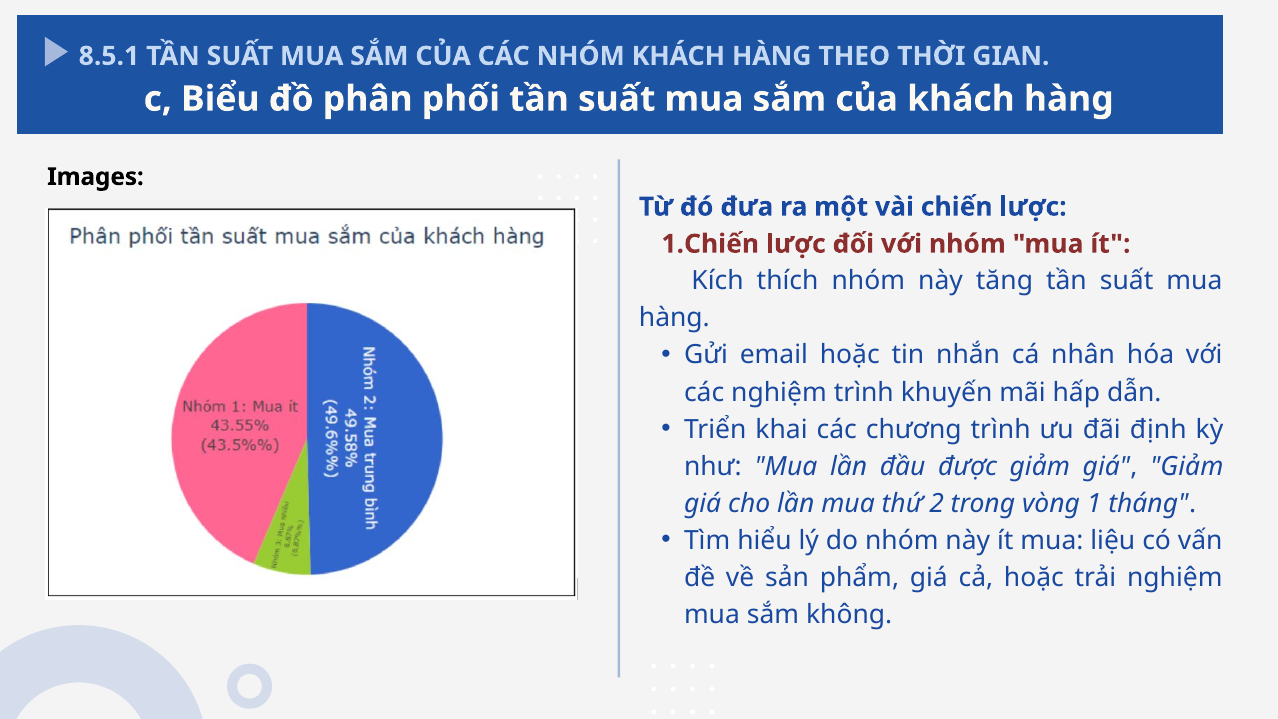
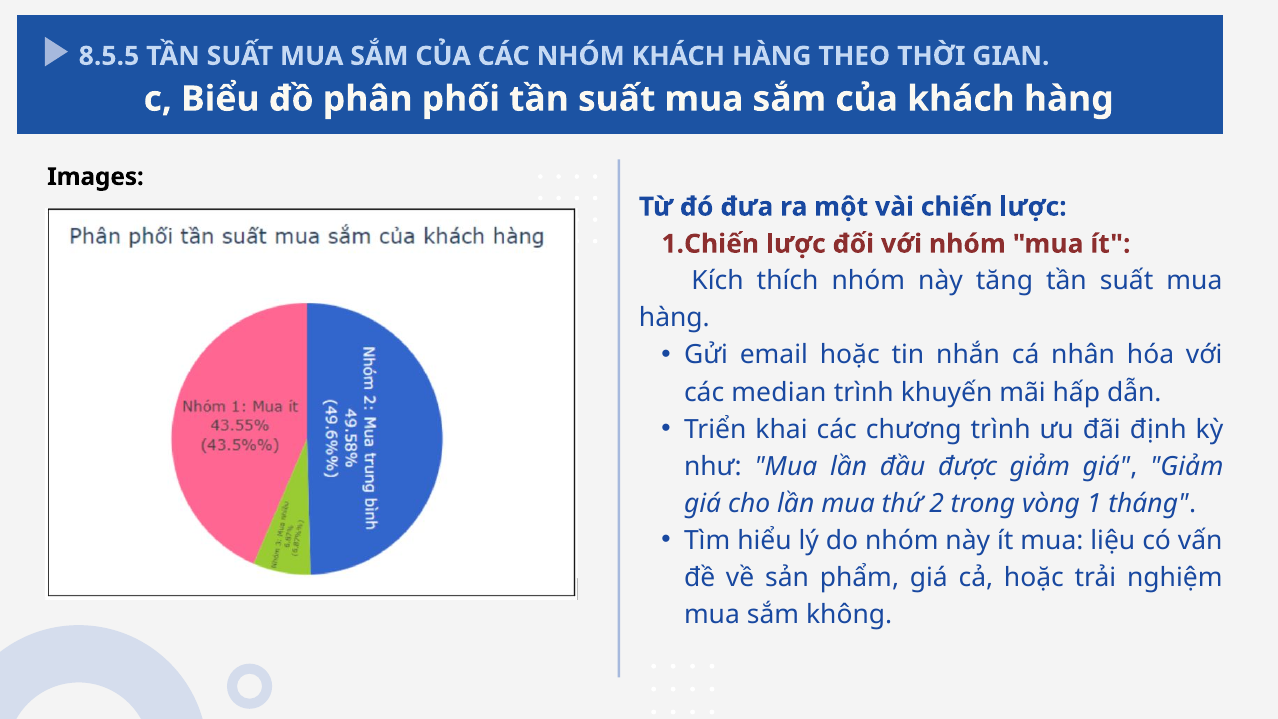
8.5.1: 8.5.1 -> 8.5.5 (109, 56)
các nghiệm: nghiệm -> median (779, 392)
